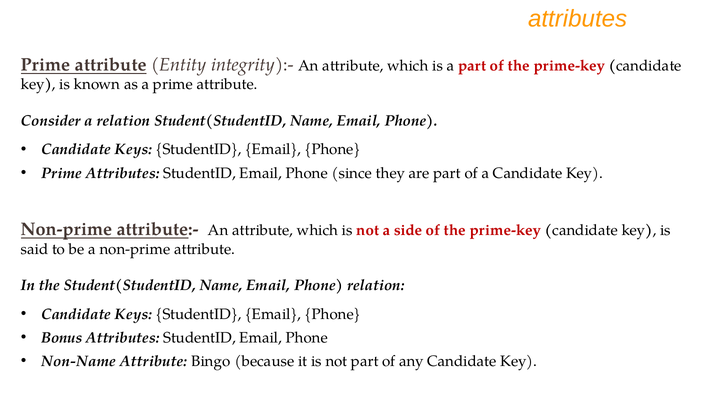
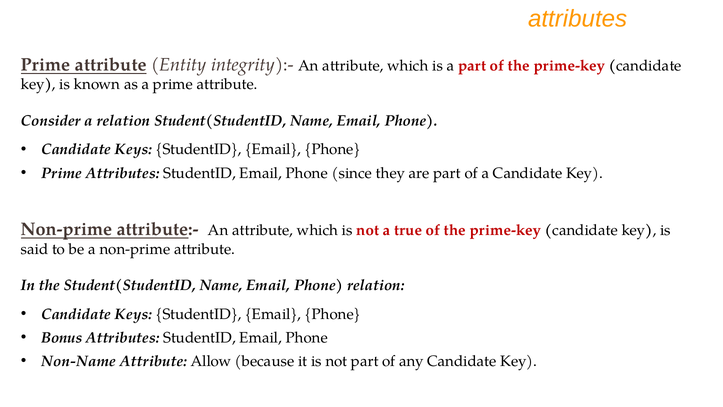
side: side -> true (408, 230)
Bingo: Bingo -> Allow (211, 361)
